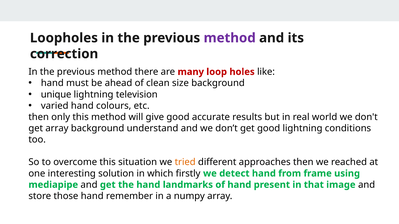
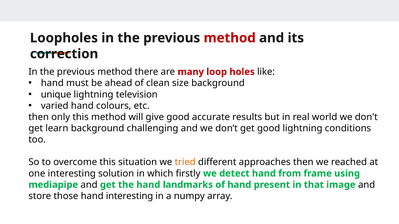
method colour: purple -> red (230, 38)
get array: array -> learn (57, 129)
understand: understand -> challenging (153, 129)
hand remember: remember -> interesting (130, 196)
